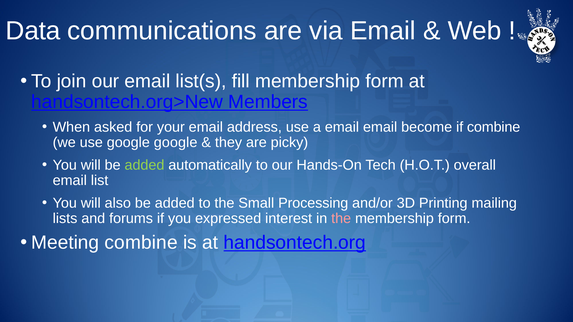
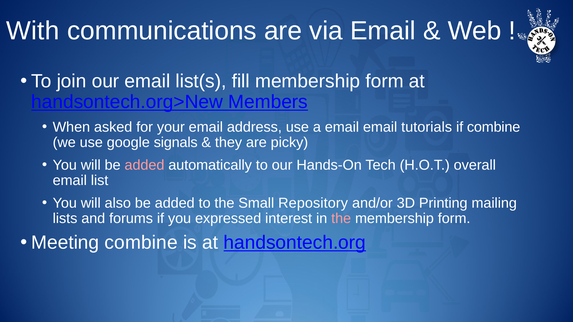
Data: Data -> With (33, 31)
become: become -> tutorials (427, 127)
google google: google -> signals (176, 143)
added colour: light green -> pink (144, 165)
Processing: Processing -> Repository (313, 203)
